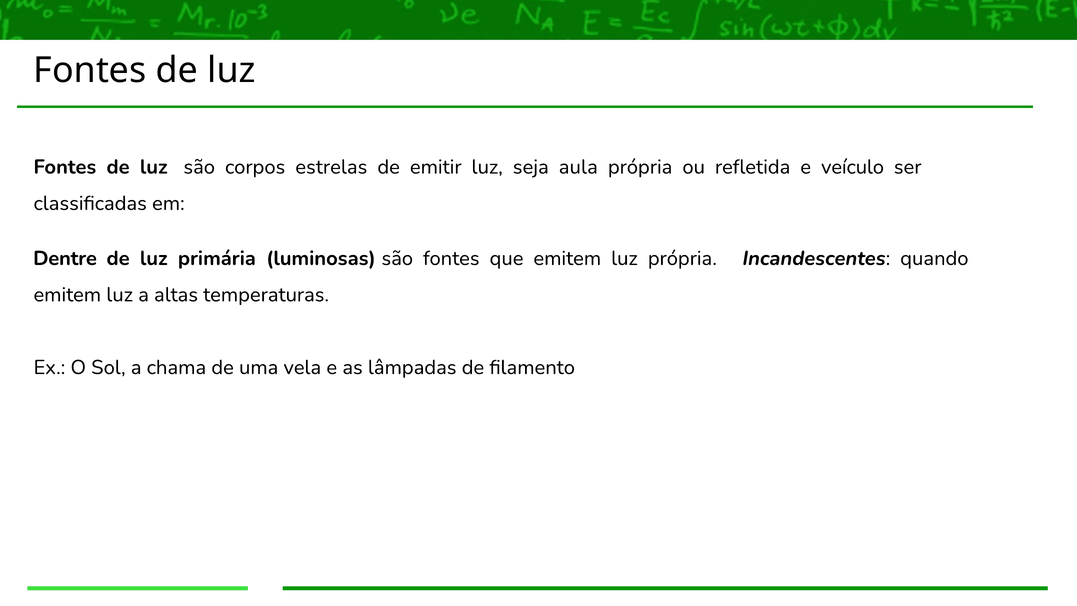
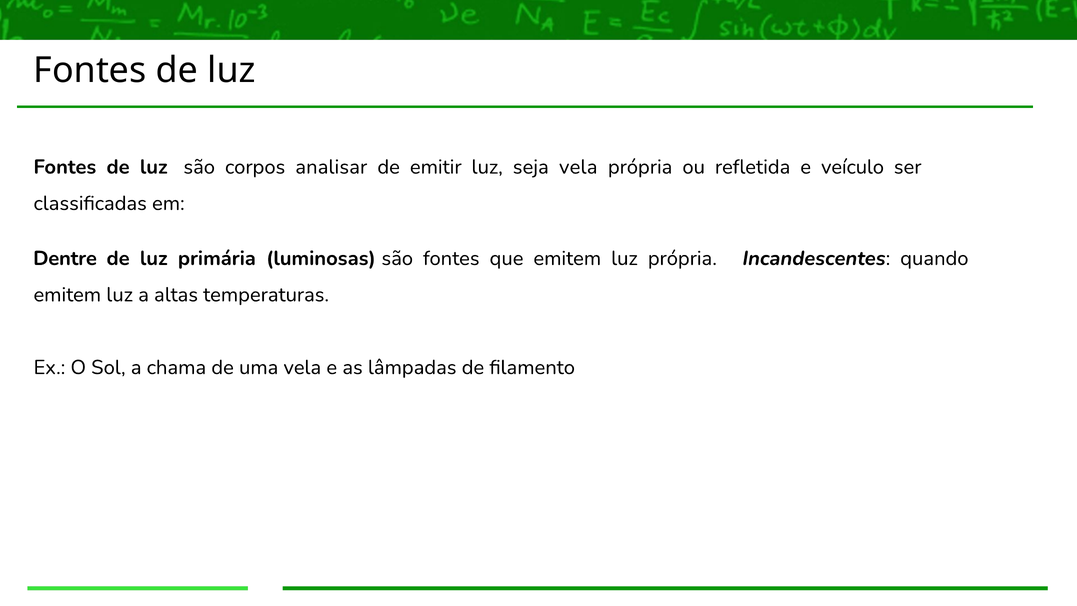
estrelas: estrelas -> analisar (331, 167)
seja aula: aula -> vela (578, 167)
